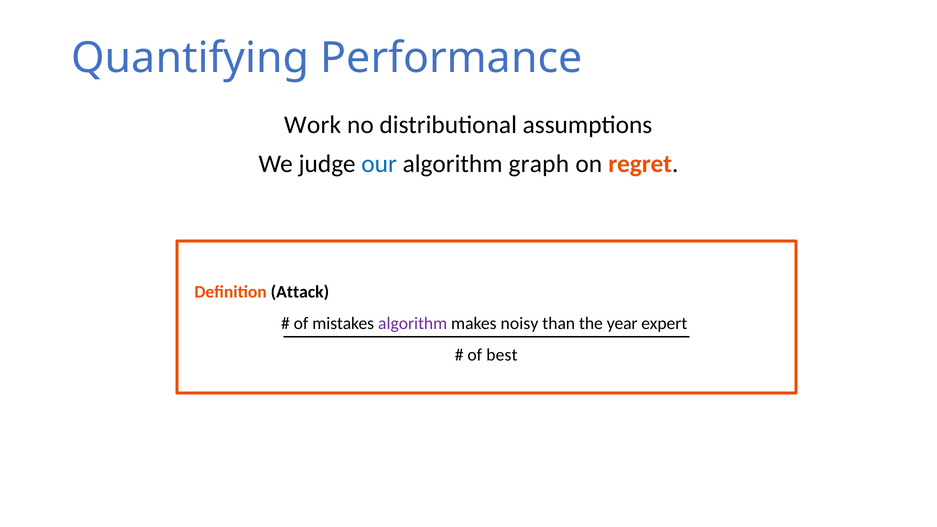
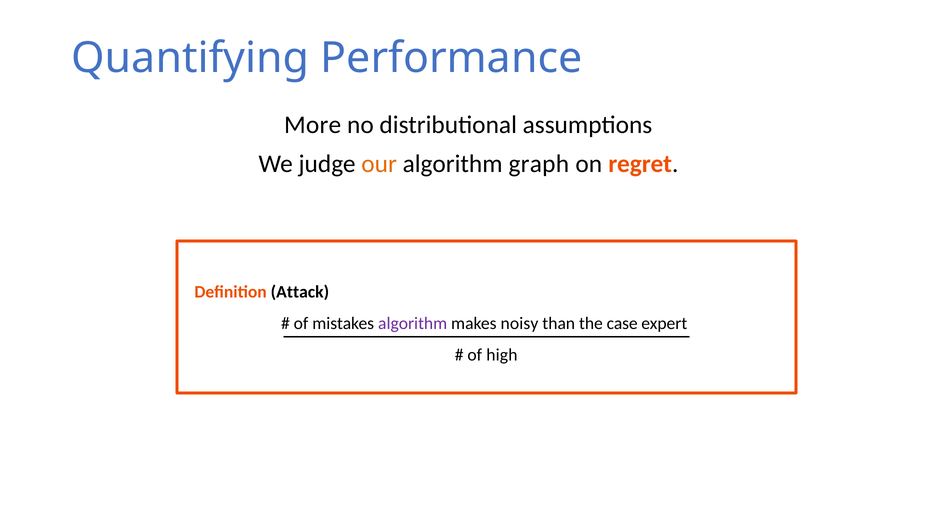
Work: Work -> More (313, 125)
our colour: blue -> orange (379, 164)
year: year -> case (622, 324)
best: best -> high (502, 355)
